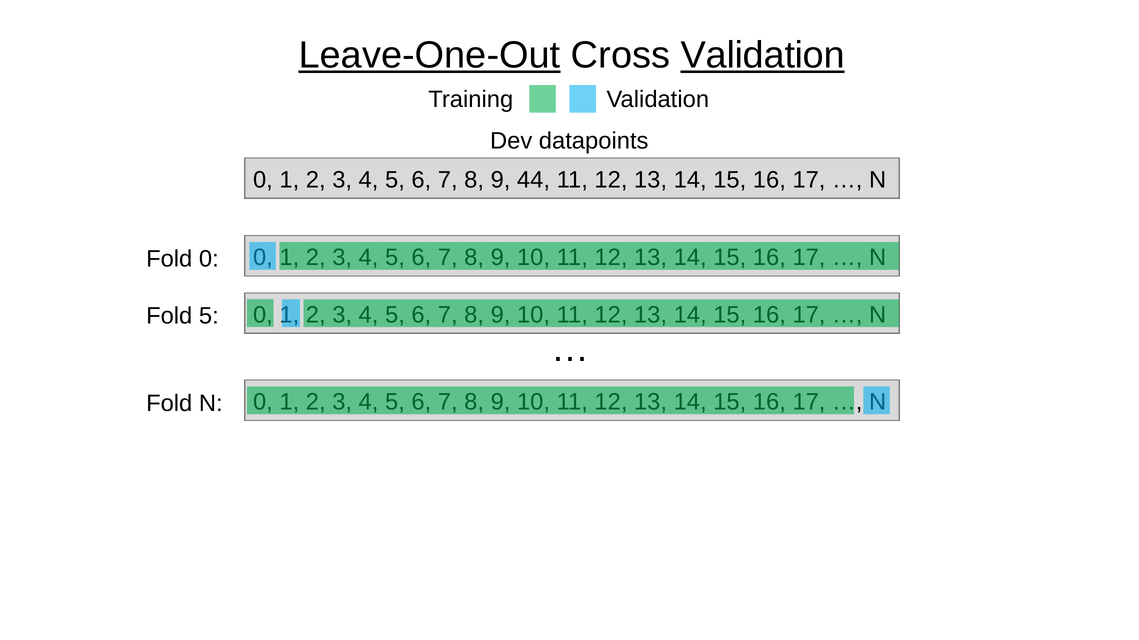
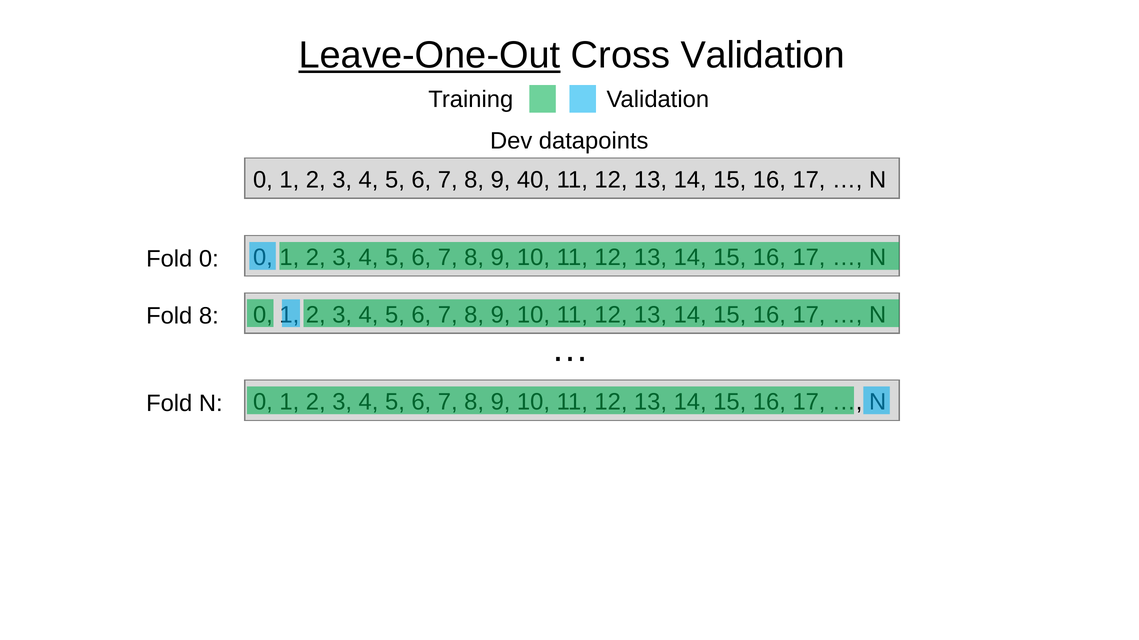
Validation underline: present -> none (763, 55)
44: 44 -> 40 (533, 180)
Fold 5: 5 -> 8 (209, 316)
